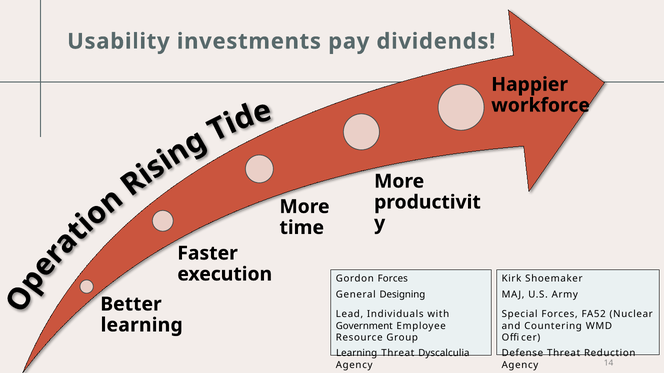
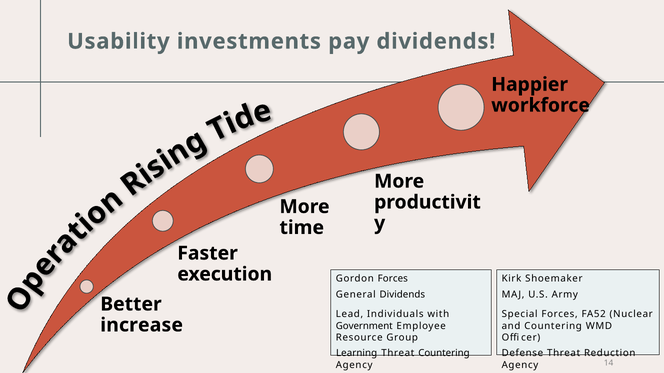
General Designing: Designing -> Dividends (402, 295)
learning: learning -> increase (142, 325)
Threat Dyscalculia: Dyscalculia -> Countering (444, 354)
